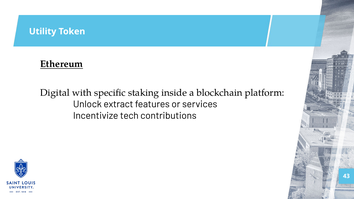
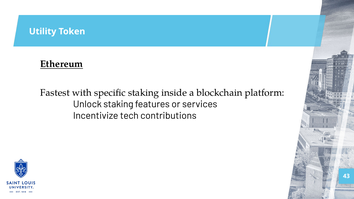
Digital: Digital -> Fastest (55, 93)
Unlock extract: extract -> staking (118, 104)
